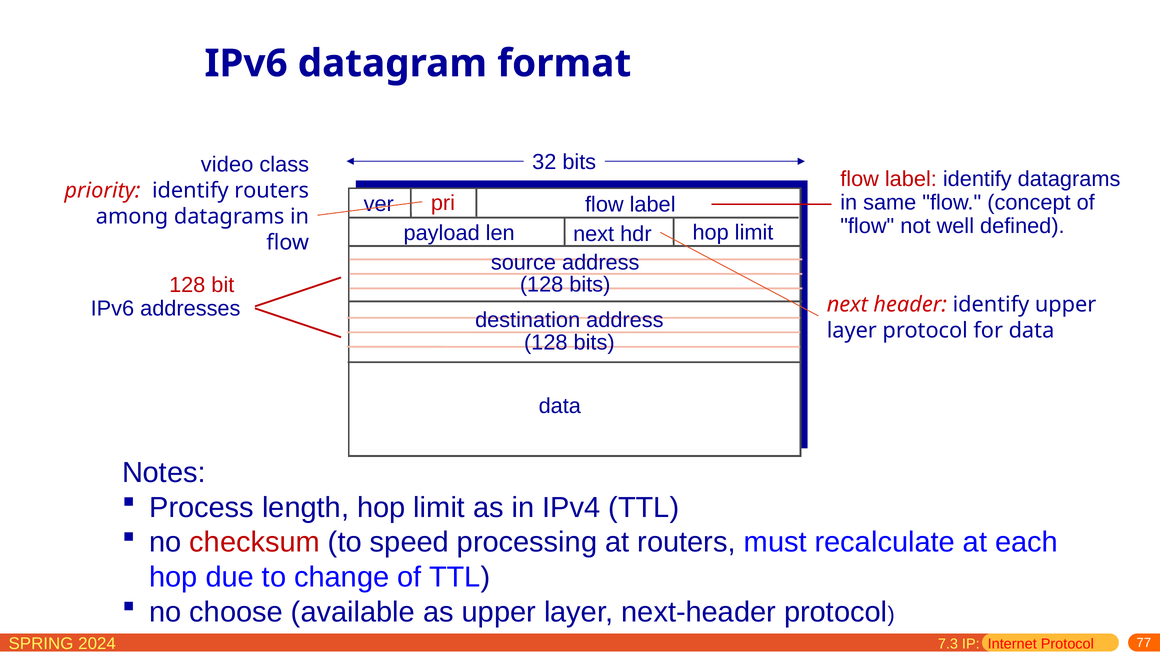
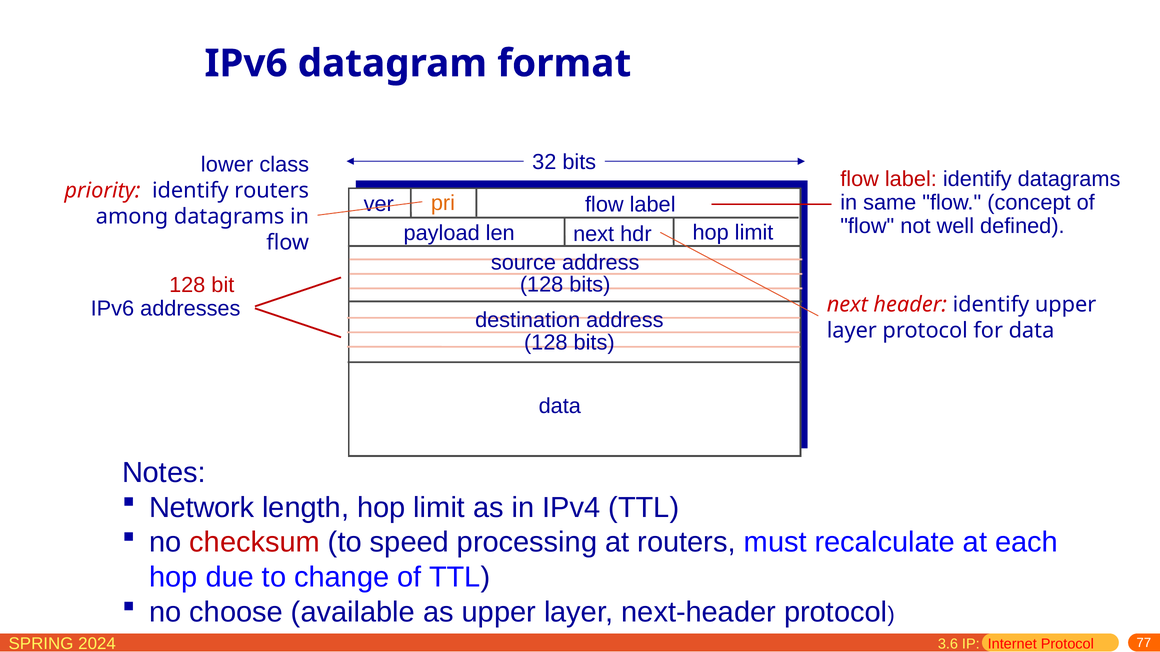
video: video -> lower (227, 165)
pri colour: red -> orange (443, 203)
Process: Process -> Network (202, 508)
7.3: 7.3 -> 3.6 (948, 644)
